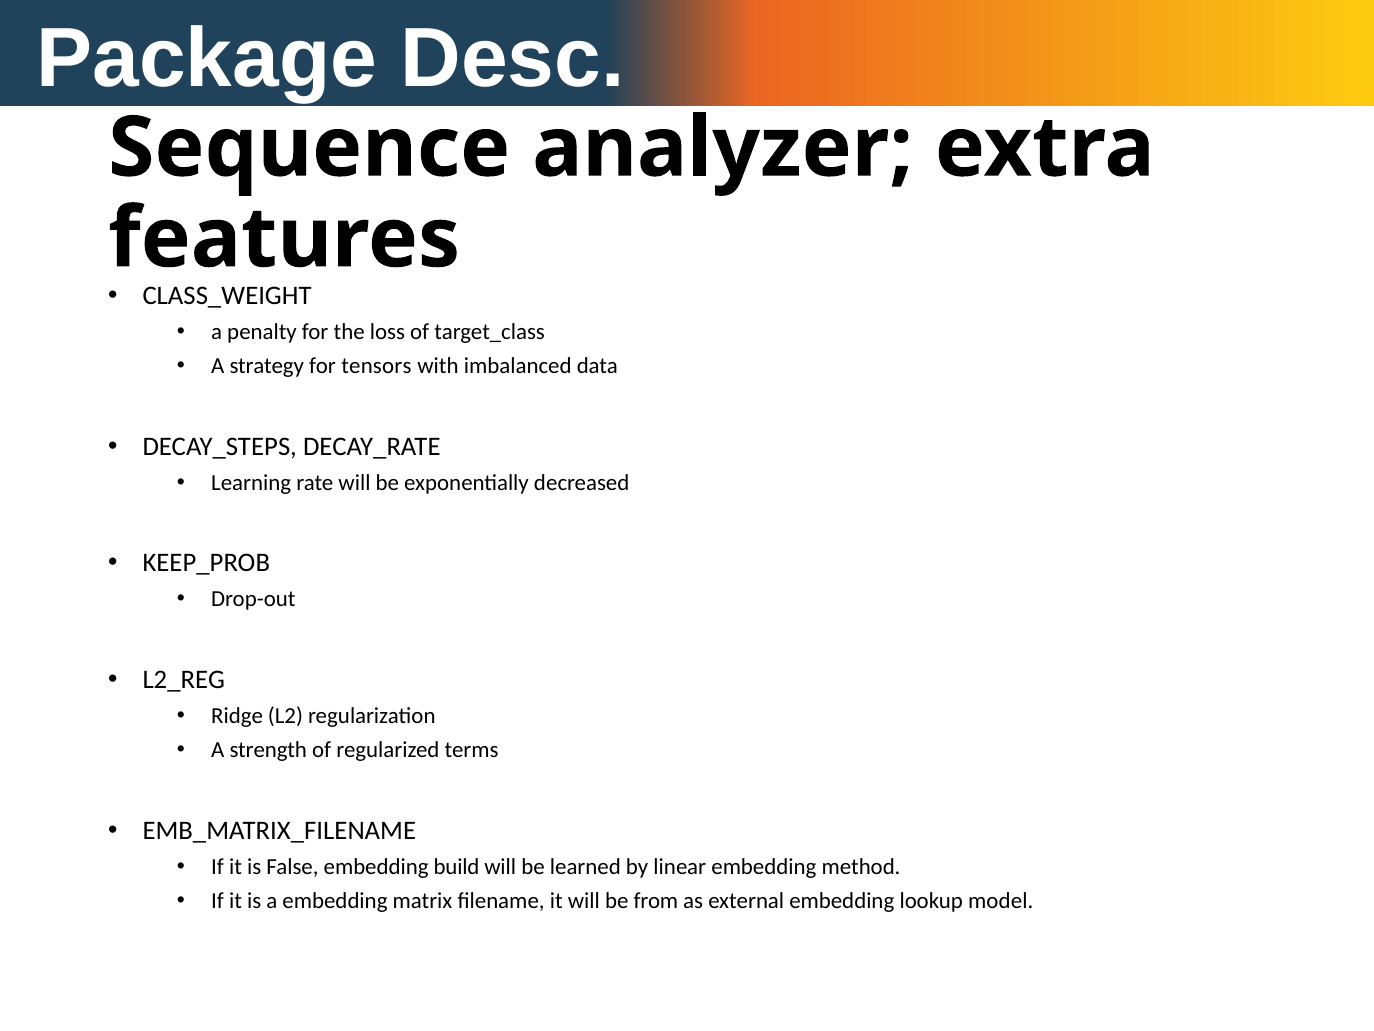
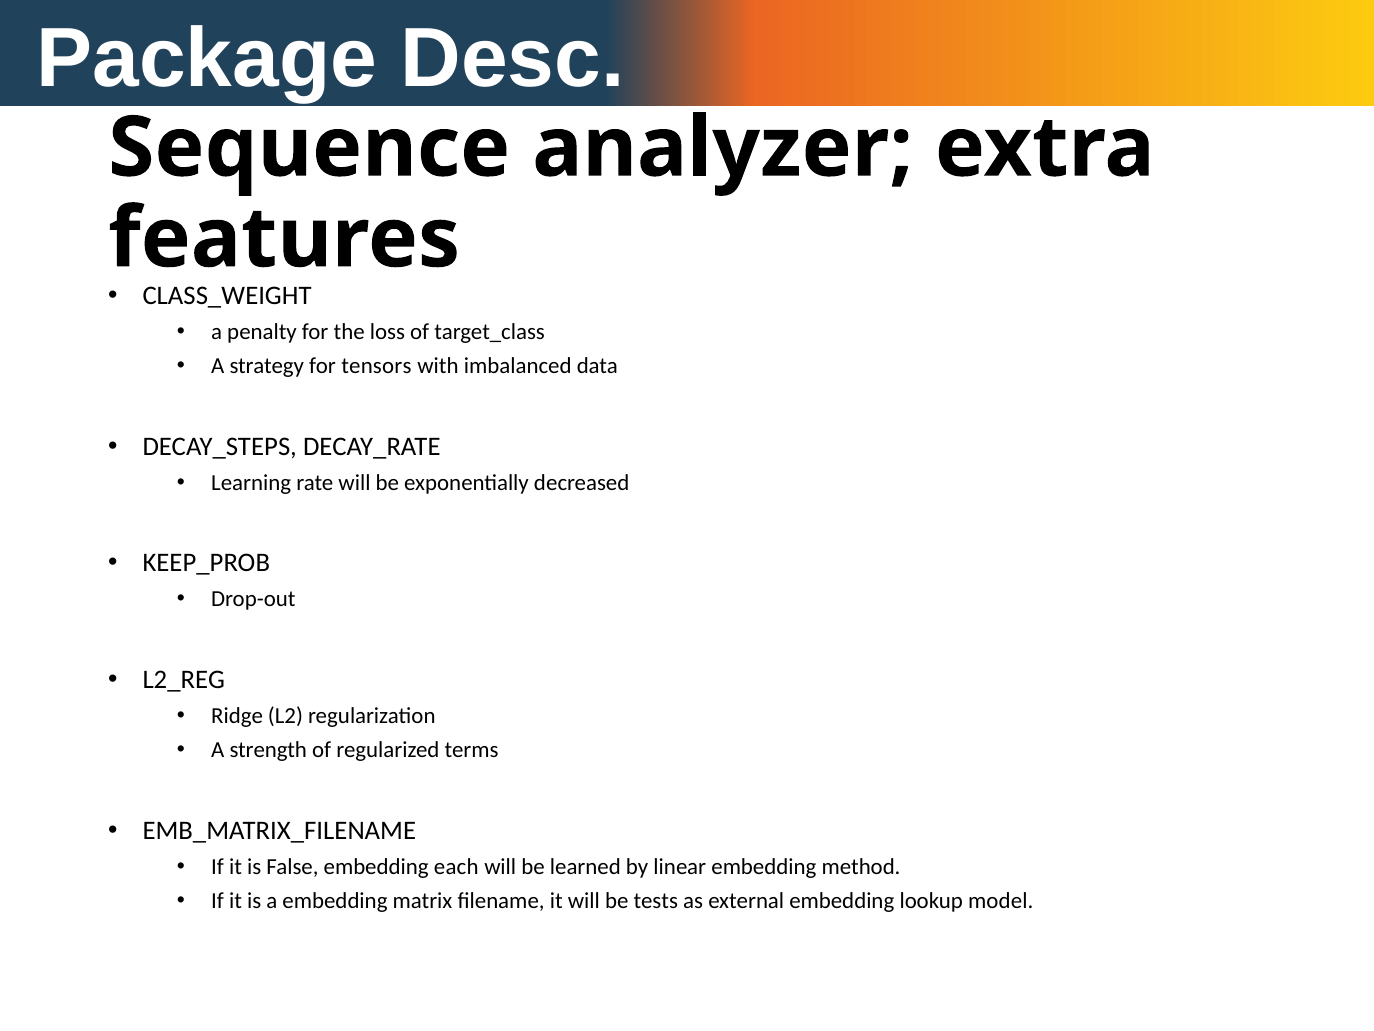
build: build -> each (456, 866)
from: from -> tests (656, 900)
